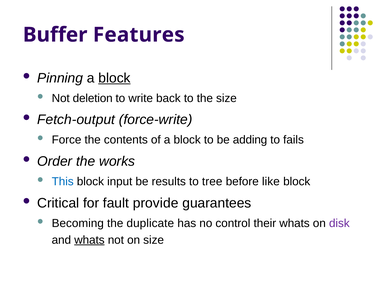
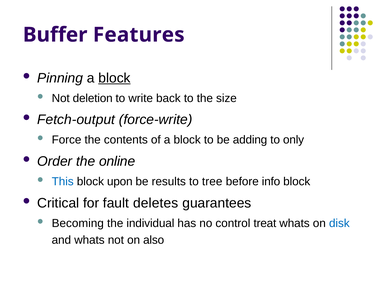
fails: fails -> only (294, 140)
works: works -> online (117, 161)
input: input -> upon (120, 181)
like: like -> info (271, 181)
provide: provide -> deletes (156, 203)
duplicate: duplicate -> individual (150, 223)
their: their -> treat (265, 223)
disk colour: purple -> blue (339, 223)
whats underline: present -> none (89, 240)
on size: size -> also (154, 240)
